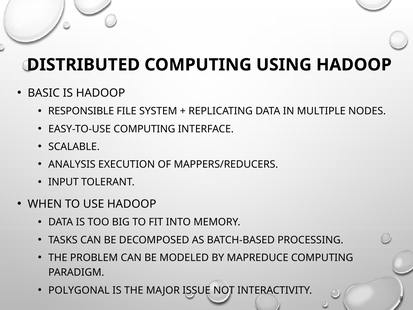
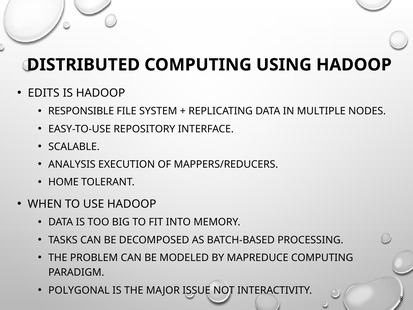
BASIC: BASIC -> EDITS (44, 93)
EASY-TO-USE COMPUTING: COMPUTING -> REPOSITORY (144, 129)
INPUT: INPUT -> HOME (63, 182)
